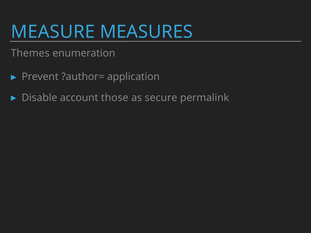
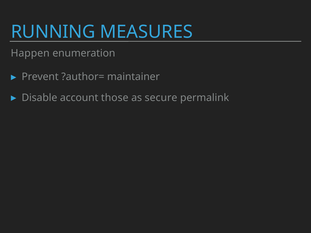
MEASURE: MEASURE -> RUNNING (53, 32)
Themes: Themes -> Happen (30, 53)
application: application -> maintainer (133, 77)
